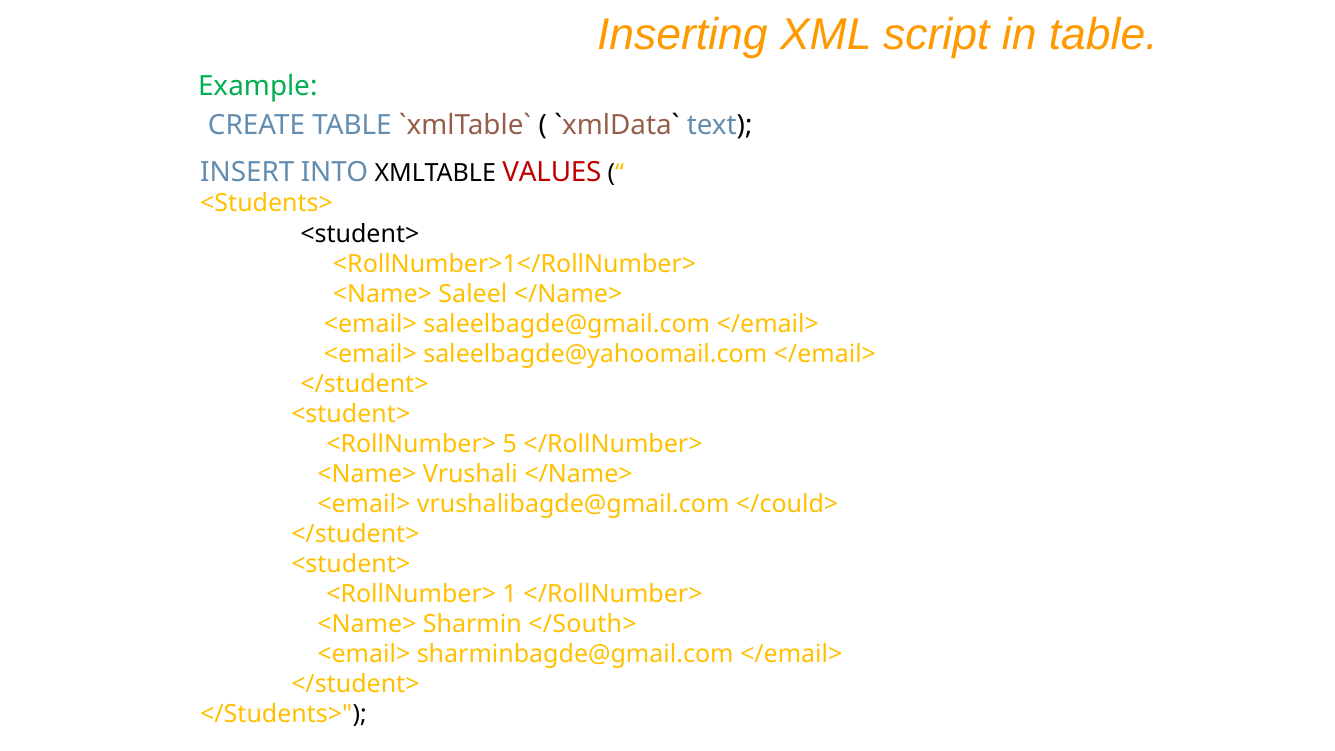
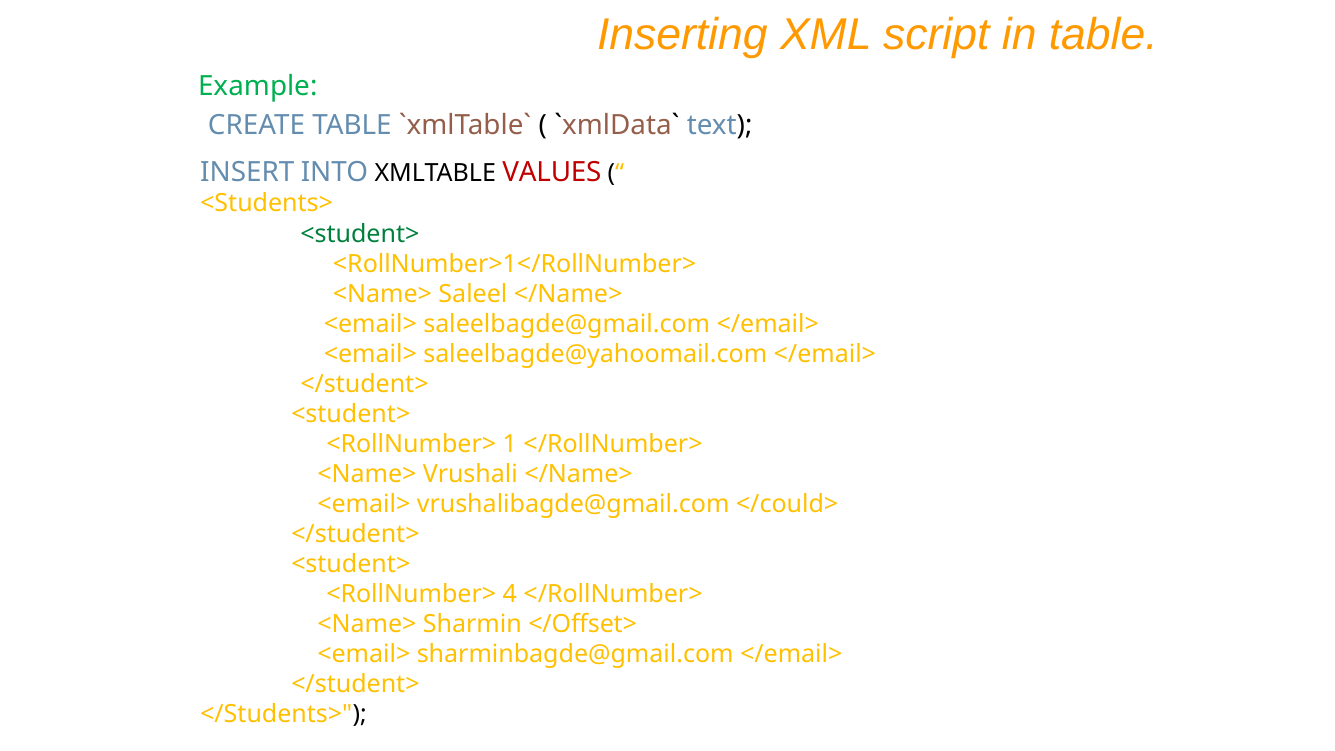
<student> colour: black -> green (360, 234)
5: 5 -> 1 (510, 444)
1: 1 -> 4 (510, 594)
</South>: </South> -> </Offset> (583, 624)
